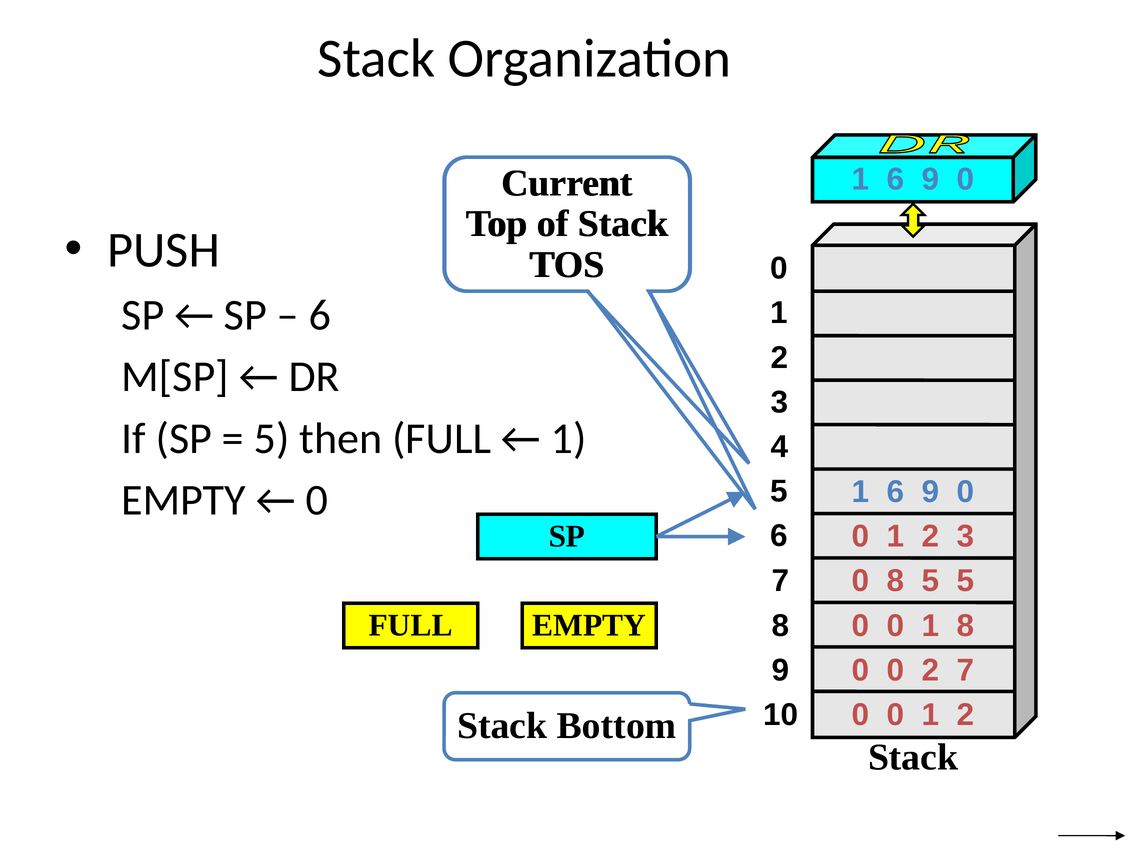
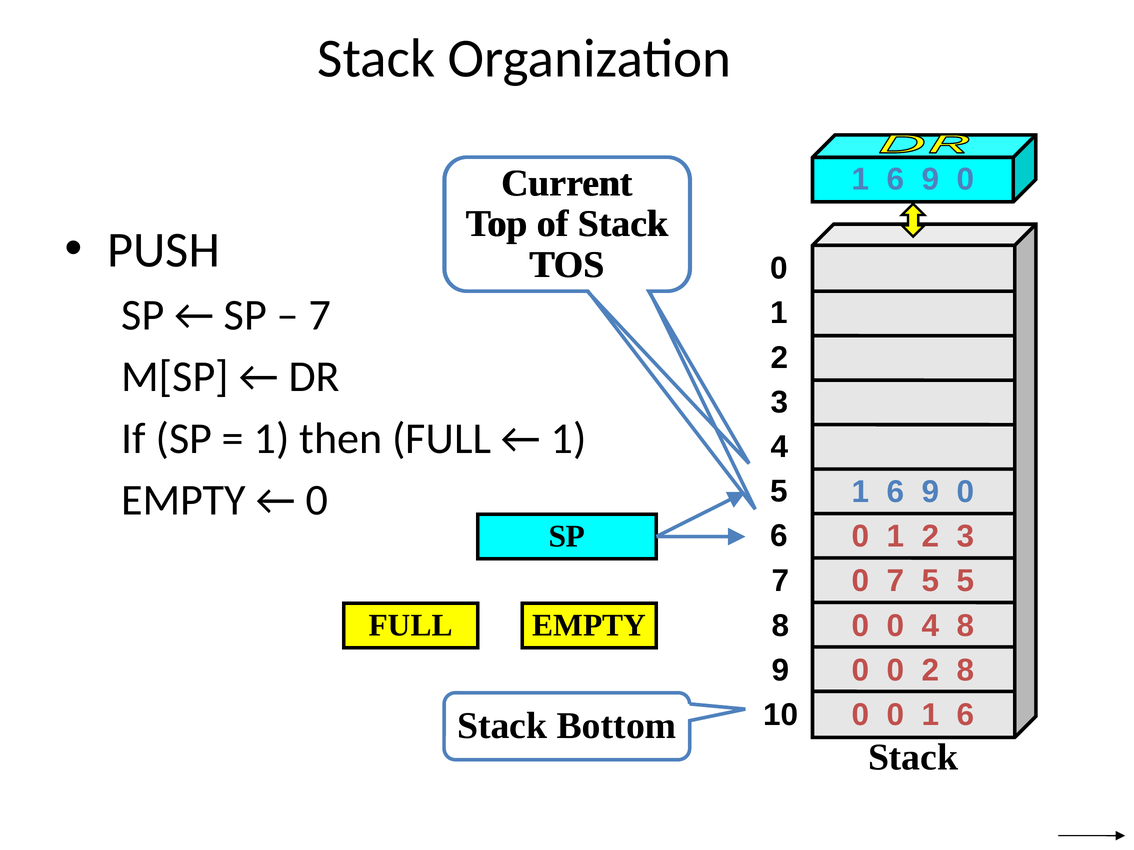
6: 6 -> 7 (320, 315)
5: 5 -> 1 (272, 439)
0 8: 8 -> 7 (895, 581)
1: 1 -> 4 (930, 626)
2 7: 7 -> 8 (966, 671)
2: 2 -> 6 (966, 715)
